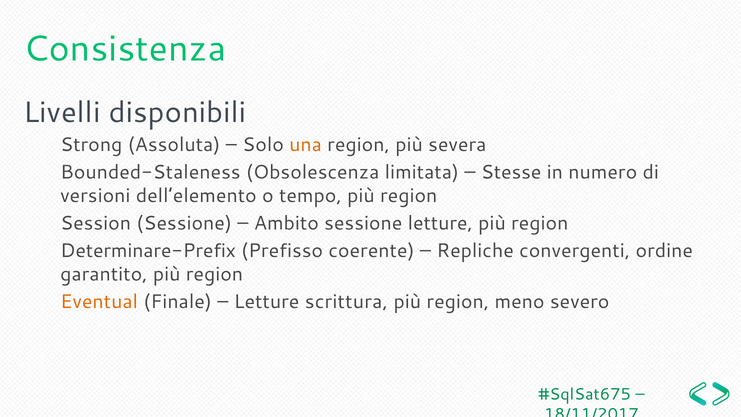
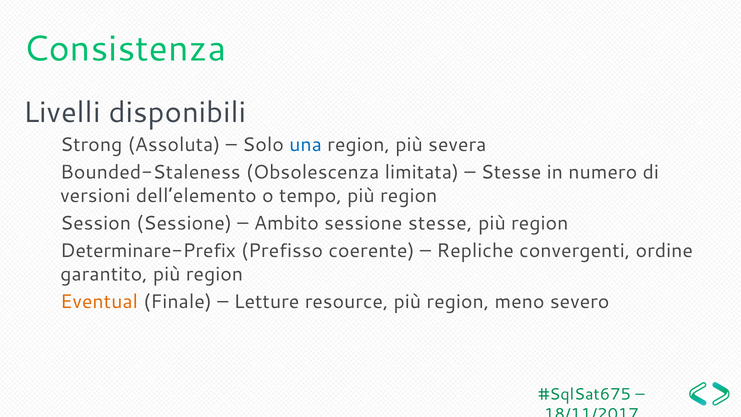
una colour: orange -> blue (306, 145)
sessione letture: letture -> stesse (440, 223)
scrittura: scrittura -> resource (347, 302)
